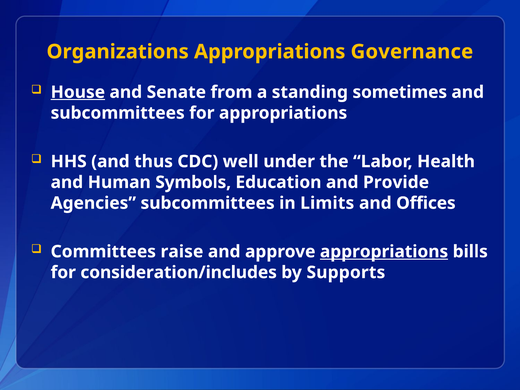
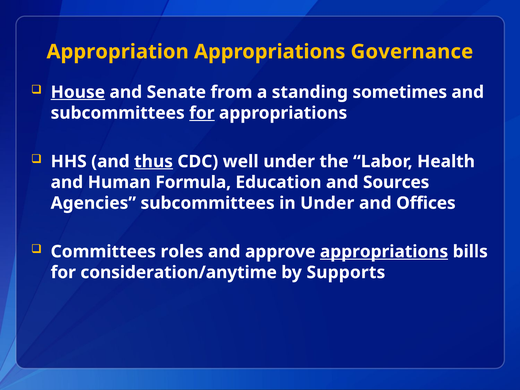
Organizations: Organizations -> Appropriation (118, 52)
for underline: none -> present (202, 113)
thus underline: none -> present (154, 161)
Symbols: Symbols -> Formula (193, 182)
Provide: Provide -> Sources (396, 182)
in Limits: Limits -> Under (327, 203)
raise: raise -> roles (182, 252)
consideration/includes: consideration/includes -> consideration/anytime (179, 272)
